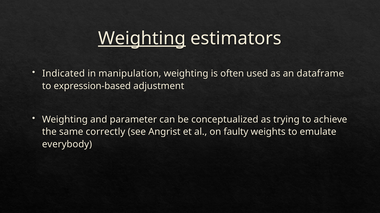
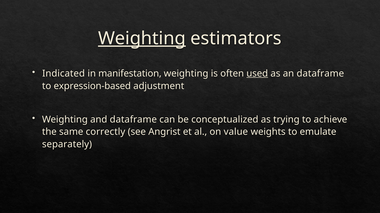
manipulation: manipulation -> manifestation (130, 74)
used underline: none -> present (257, 74)
and parameter: parameter -> dataframe (133, 120)
faulty: faulty -> value (236, 132)
everybody: everybody -> separately (67, 145)
